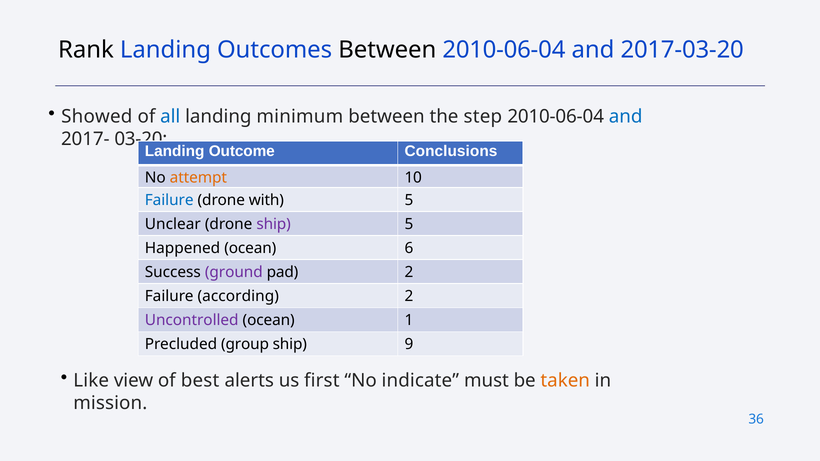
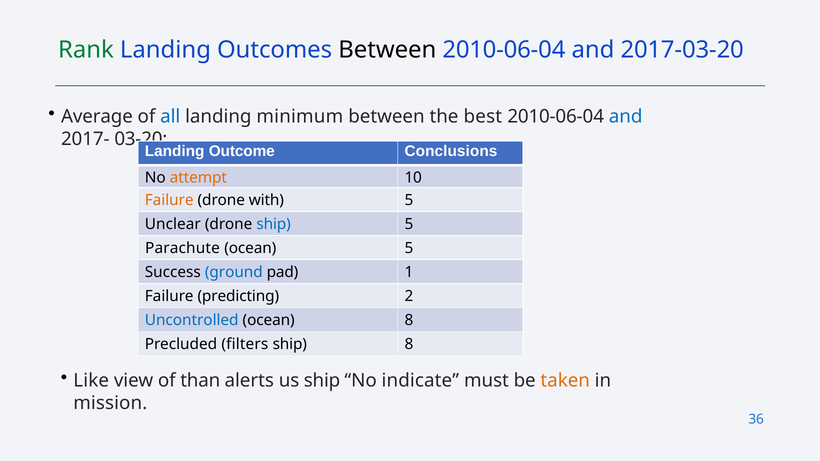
Rank colour: black -> green (86, 50)
Showed: Showed -> Average (97, 117)
step: step -> best (483, 117)
Failure colour: blue -> orange (169, 200)
ship colour: purple -> blue (274, 224)
Happened: Happened -> Parachute (182, 248)
ocean 6: 6 -> 5 (409, 248)
ground colour: purple -> blue (234, 272)
pad 2: 2 -> 1 (409, 272)
according: according -> predicting (238, 296)
Uncontrolled colour: purple -> blue (192, 320)
ocean 1: 1 -> 8 (409, 320)
group: group -> filters (245, 345)
ship 9: 9 -> 8 (409, 345)
best: best -> than (200, 381)
us first: first -> ship (322, 381)
